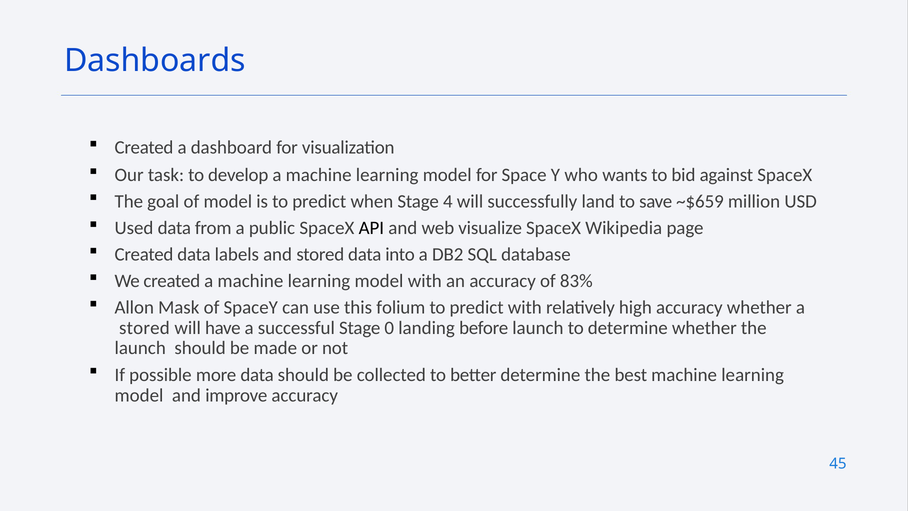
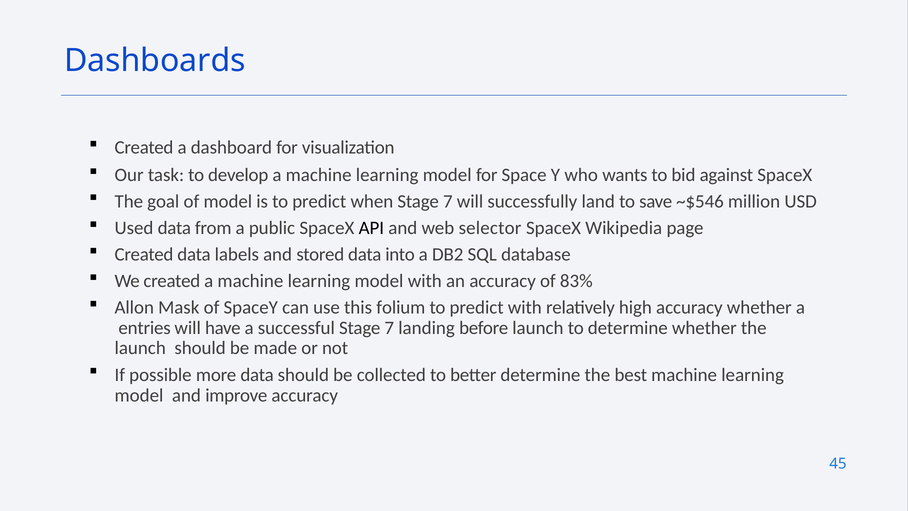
when Stage 4: 4 -> 7 (448, 201)
~$659: ~$659 -> ~$546 (700, 201)
visualize: visualize -> selector (490, 228)
stored: stored -> entries (145, 328)
successful Stage 0: 0 -> 7 (389, 328)
